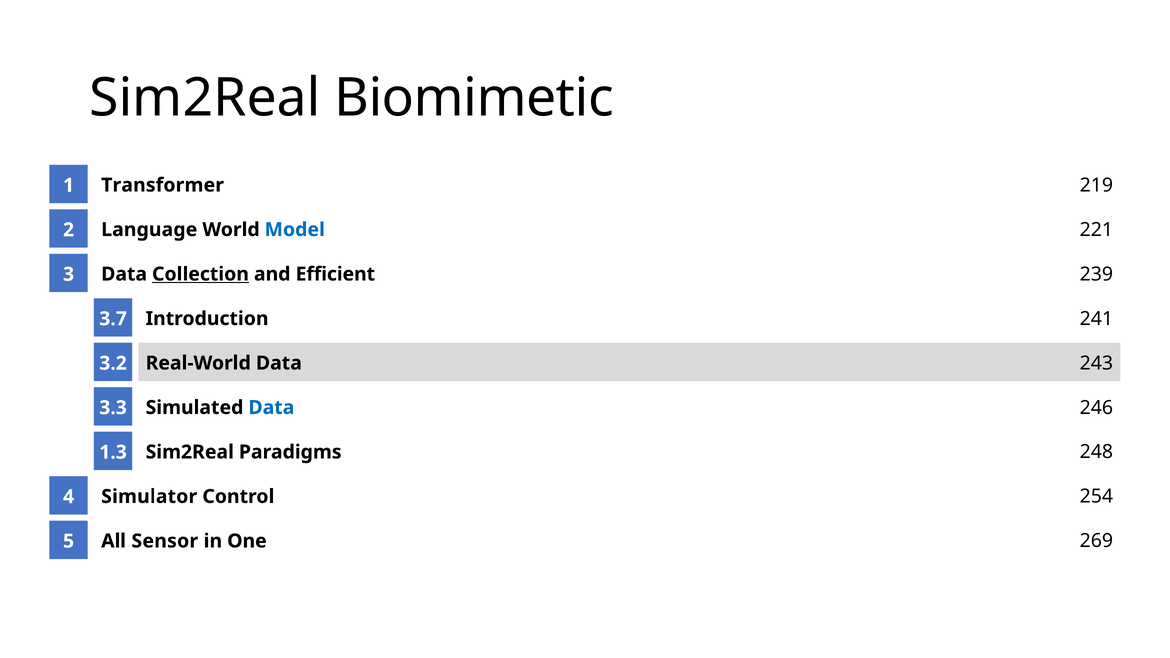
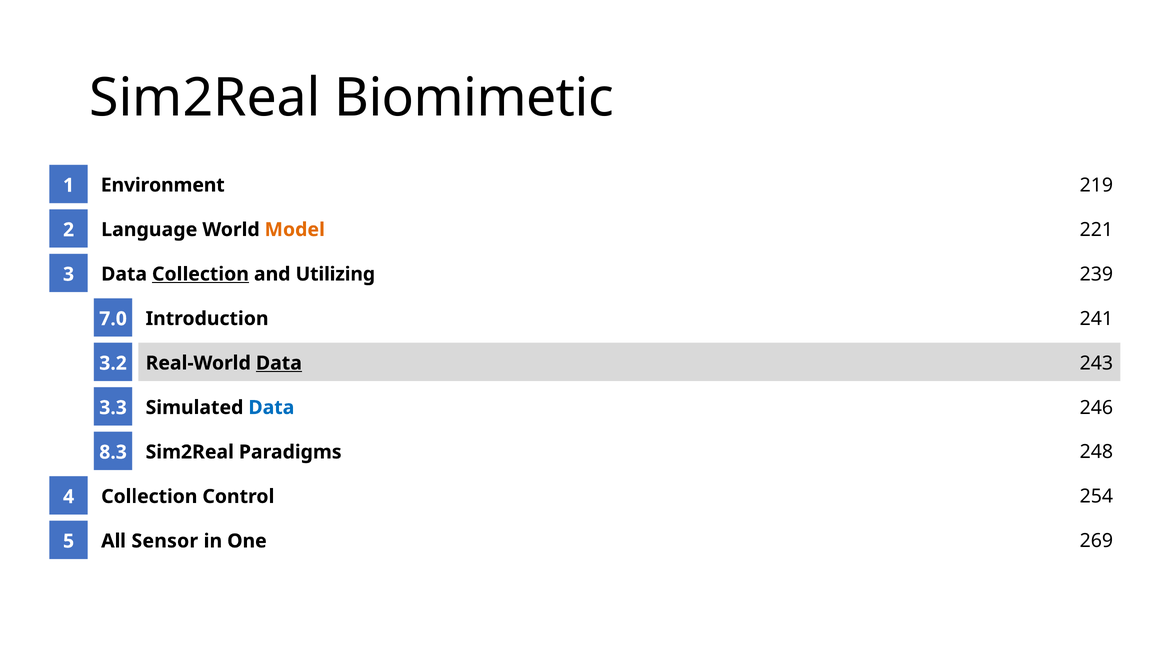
Transformer: Transformer -> Environment (163, 185)
Model colour: blue -> orange (295, 230)
Efficient: Efficient -> Utilizing (335, 274)
3.7: 3.7 -> 7.0 (113, 319)
Data underline: none -> present (279, 363)
1.3: 1.3 -> 8.3 (113, 452)
Simulator: Simulator -> Collection (149, 497)
